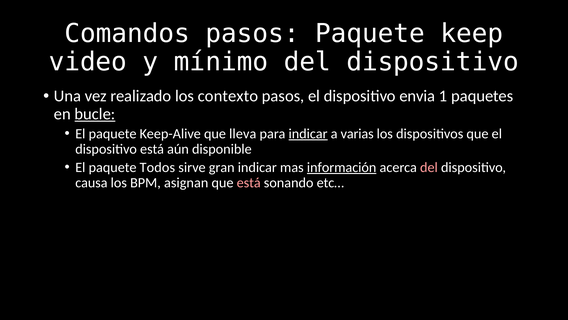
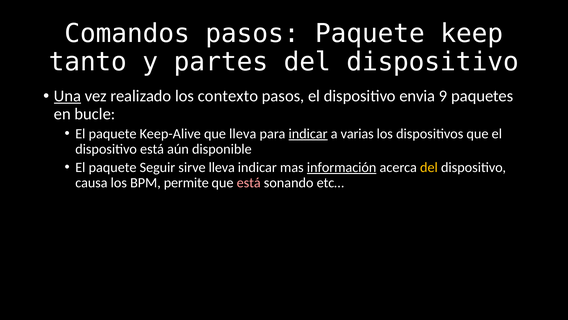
video: video -> tanto (88, 62)
mínimo: mínimo -> partes (221, 62)
Una underline: none -> present (68, 96)
1: 1 -> 9 (443, 96)
bucle underline: present -> none (95, 114)
Todos: Todos -> Seguir (157, 167)
sirve gran: gran -> lleva (222, 167)
del colour: pink -> yellow (429, 167)
asignan: asignan -> permite (186, 182)
